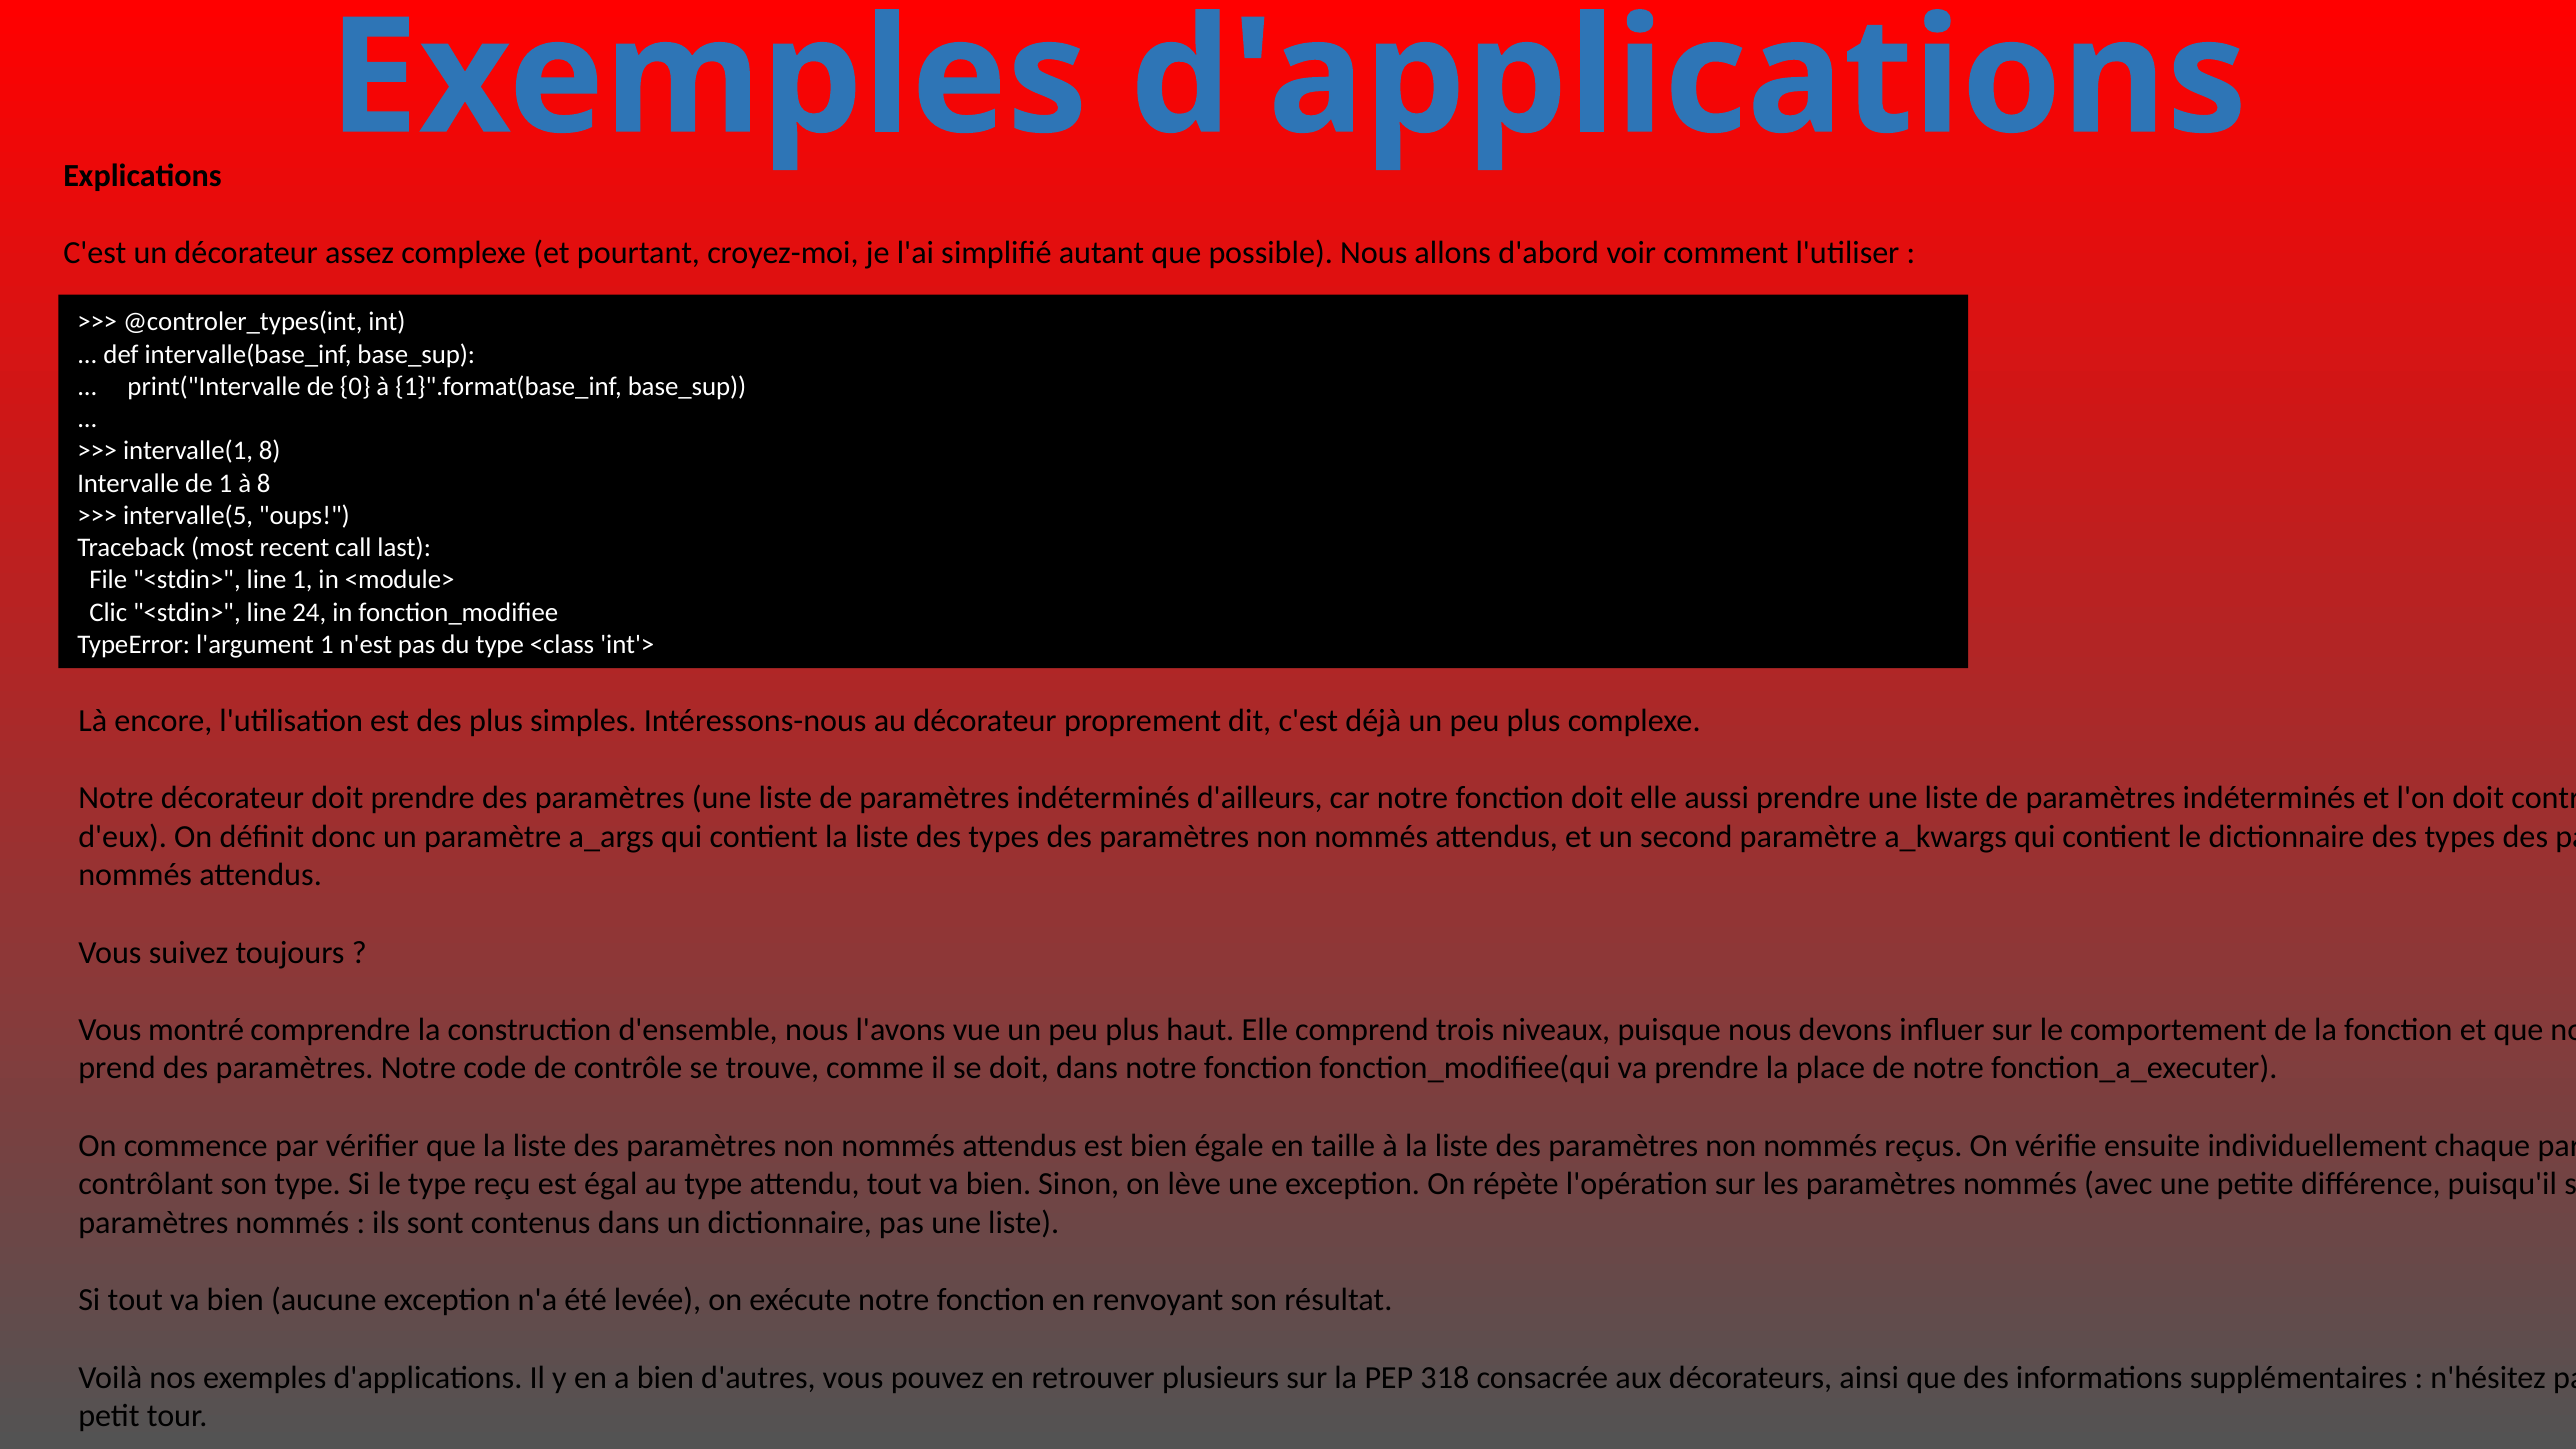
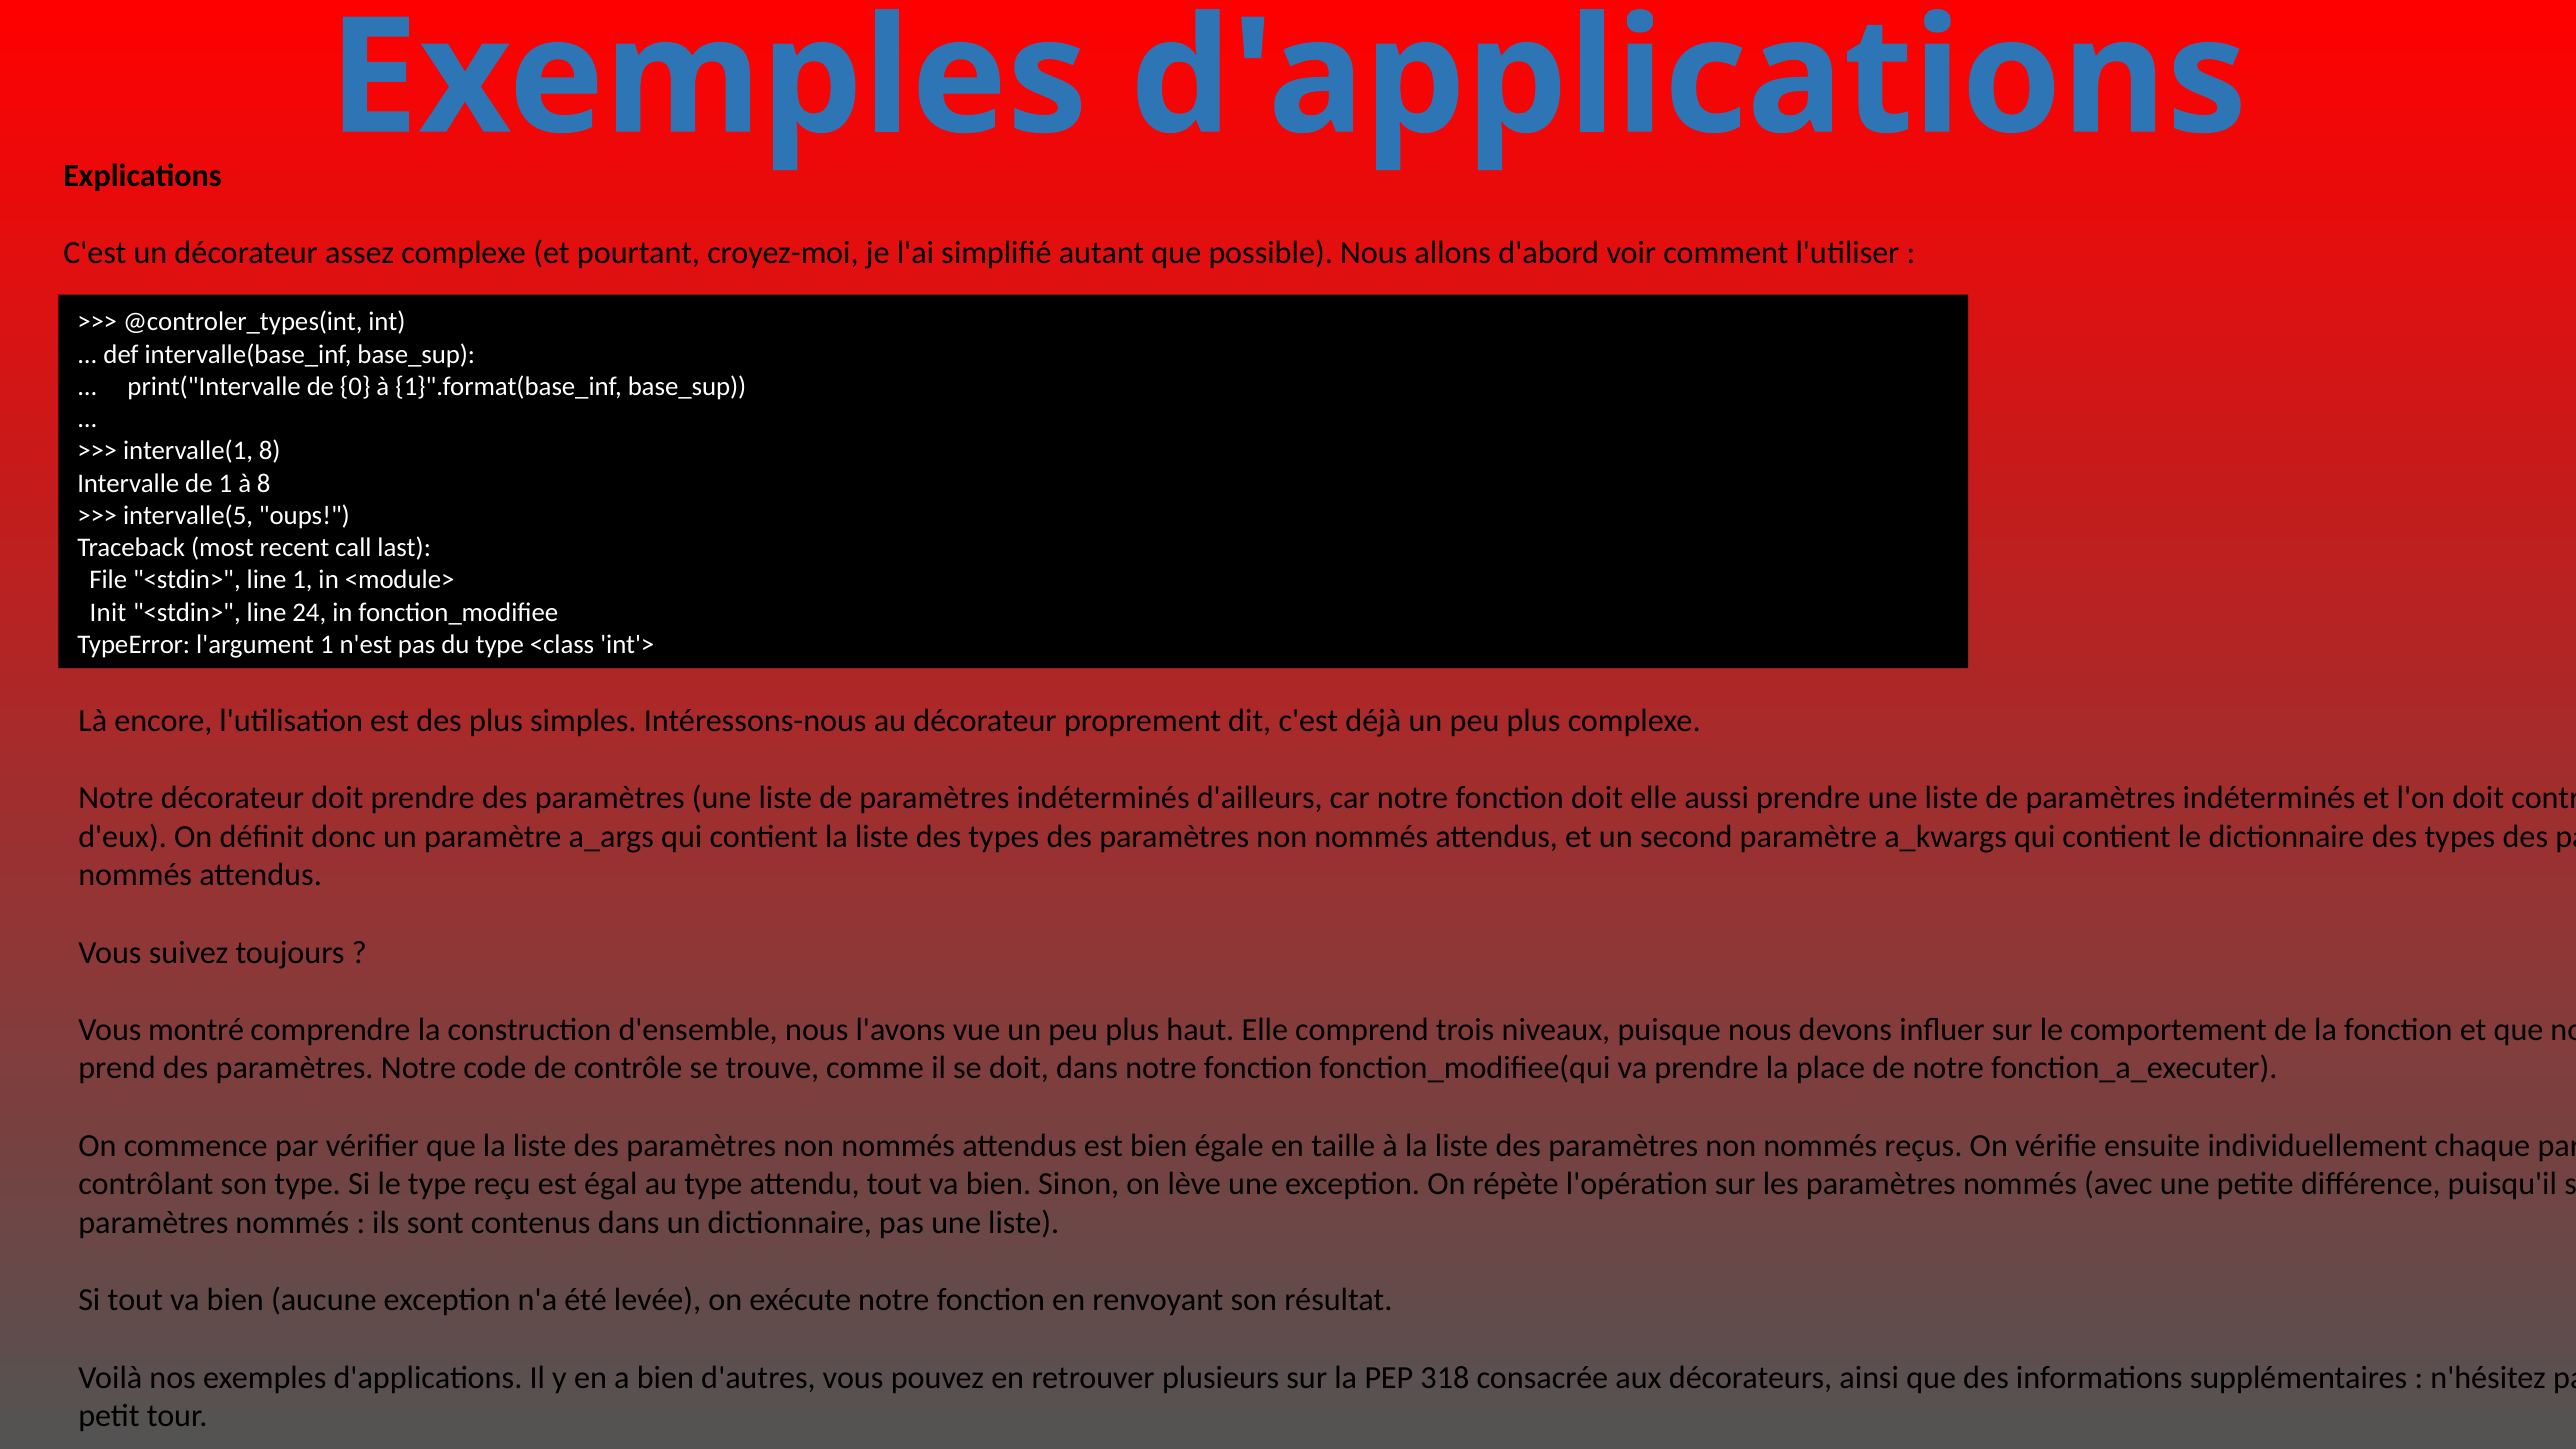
Clic: Clic -> Init (108, 612)
